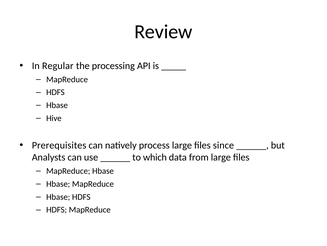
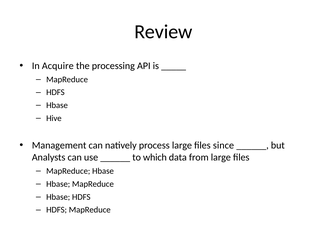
Regular: Regular -> Acquire (58, 66)
Prerequisites: Prerequisites -> Management (59, 145)
